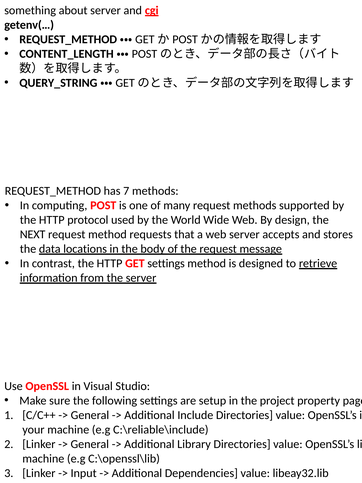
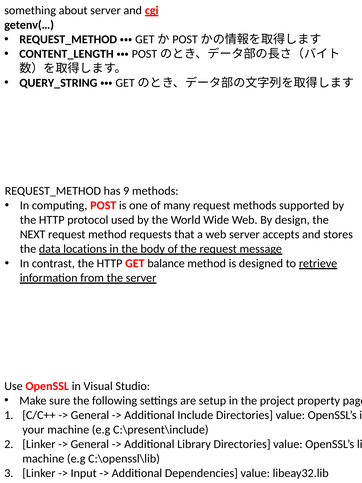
7: 7 -> 9 (126, 191)
GET settings: settings -> balance (166, 263)
C:\reliable\include: C:\reliable\include -> C:\present\include (161, 429)
